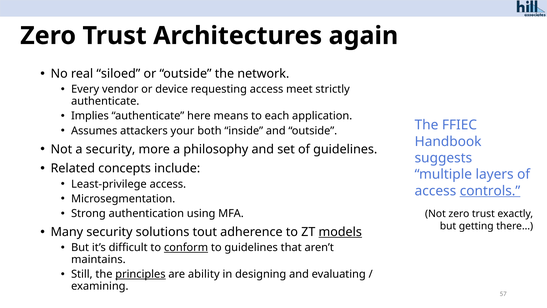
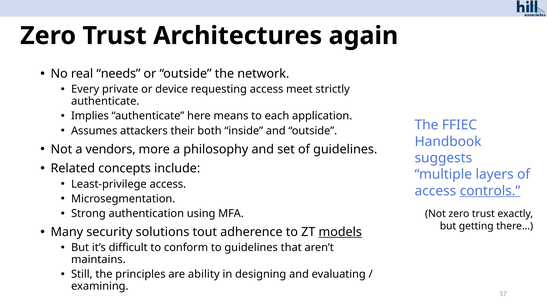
siloed: siloed -> needs (118, 74)
vendor: vendor -> private (120, 89)
your: your -> their (183, 131)
a security: security -> vendors (111, 149)
conform underline: present -> none (186, 247)
principles underline: present -> none (140, 274)
